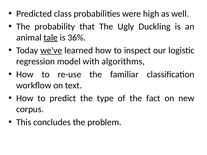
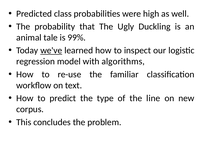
tale underline: present -> none (51, 38)
36%: 36% -> 99% (77, 38)
fact: fact -> line (153, 98)
